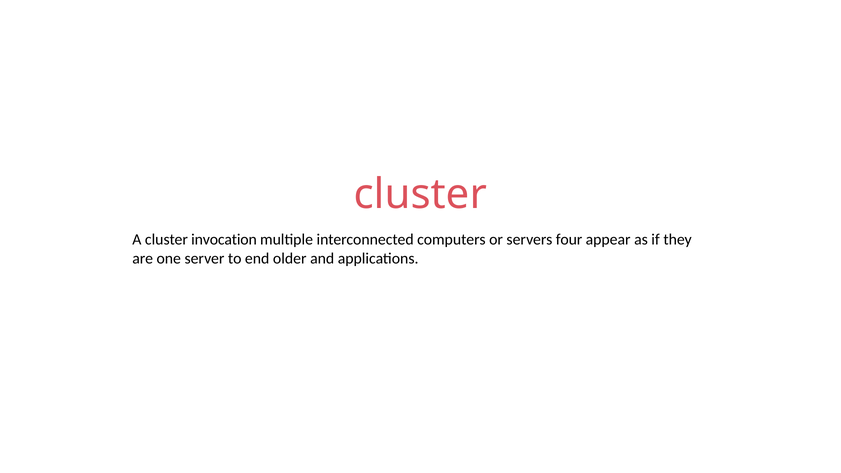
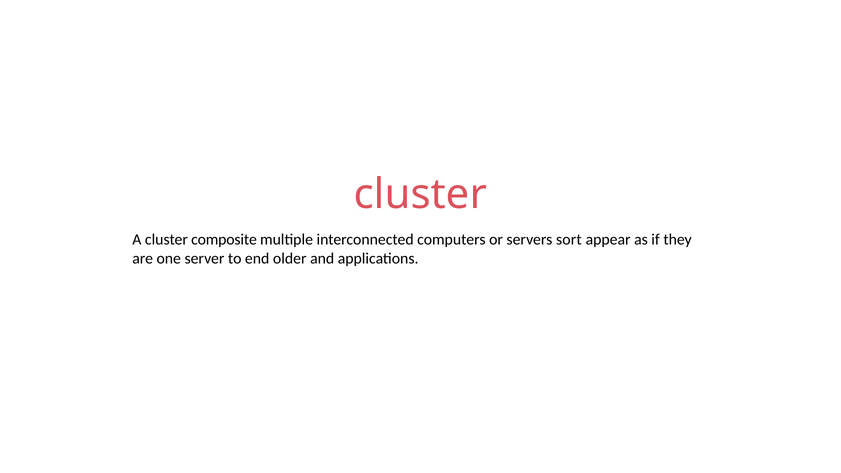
invocation: invocation -> composite (224, 240)
four: four -> sort (569, 240)
